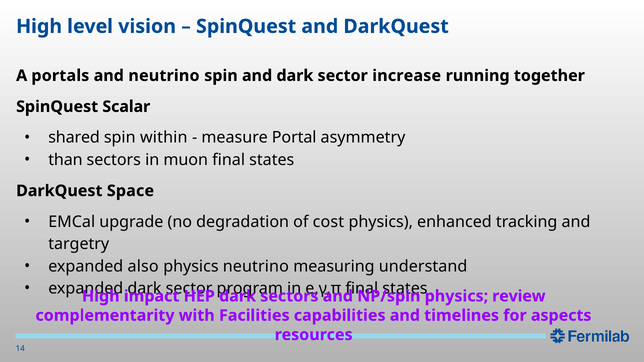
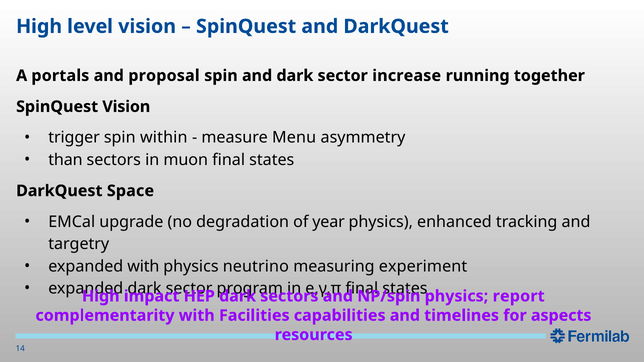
and neutrino: neutrino -> proposal (164, 76)
SpinQuest Scalar: Scalar -> Vision (126, 107)
shared: shared -> trigger (74, 138)
Portal: Portal -> Menu (294, 138)
cost: cost -> year (329, 222)
expanded also: also -> with (143, 266)
understand: understand -> experiment (423, 266)
review: review -> report (519, 296)
